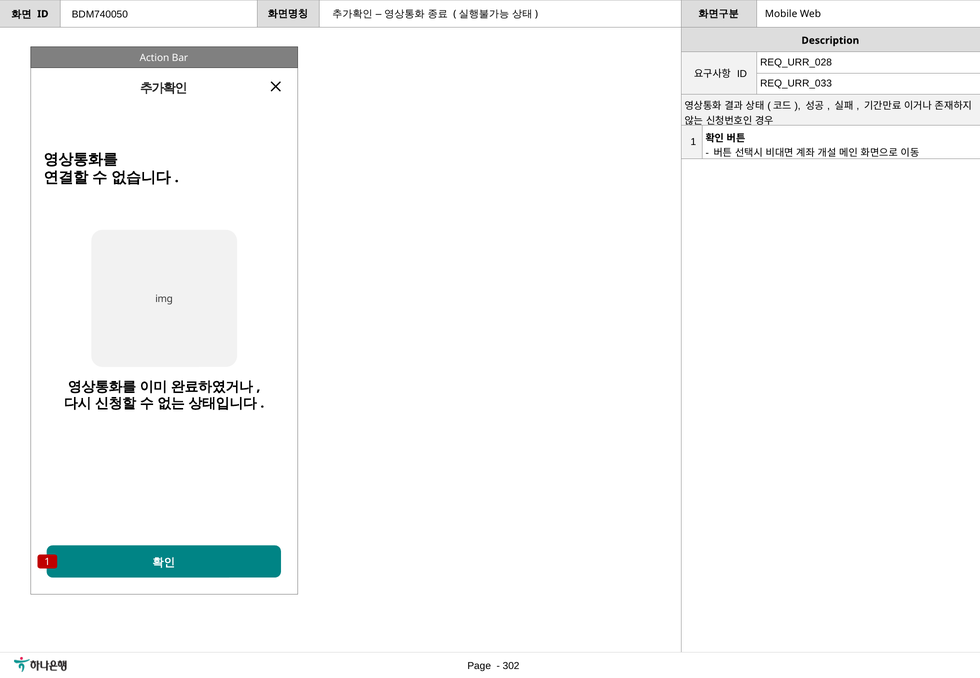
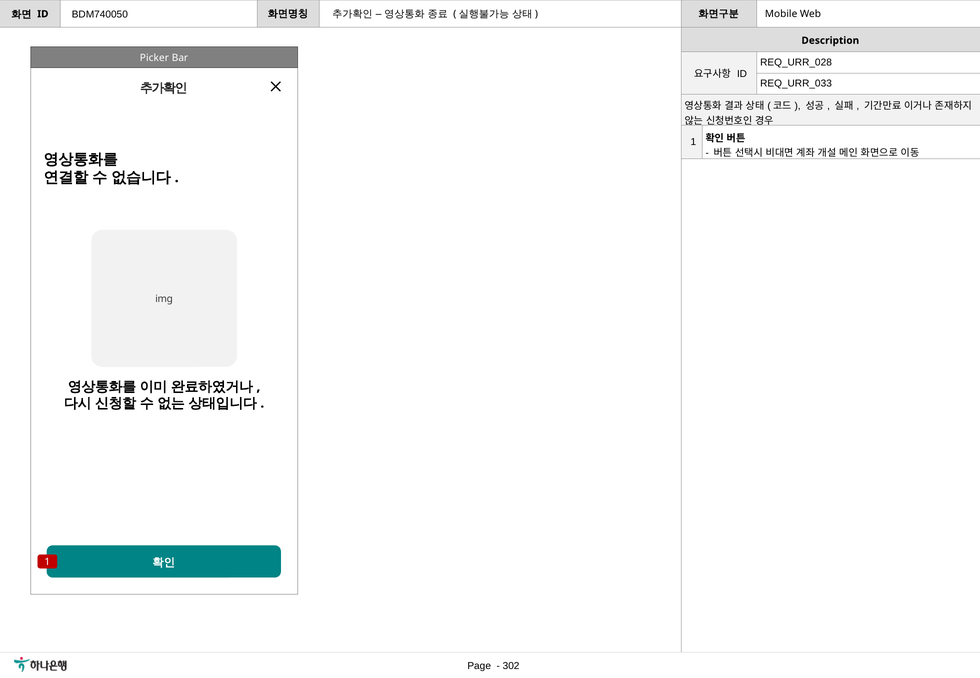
Action: Action -> Picker (154, 58)
